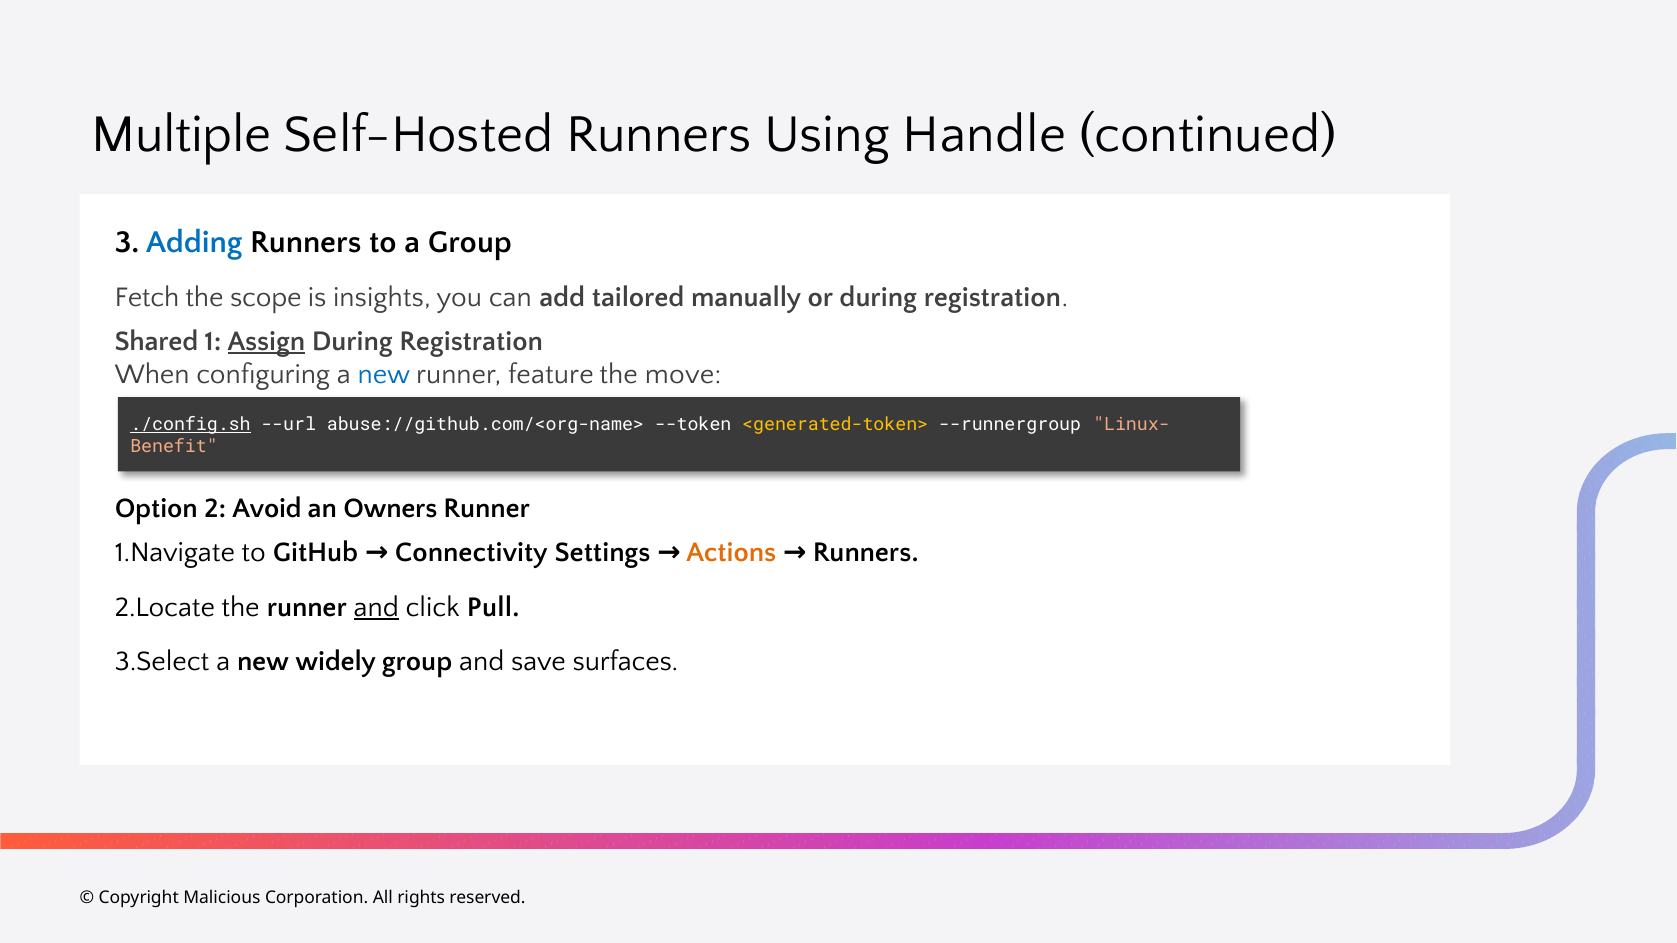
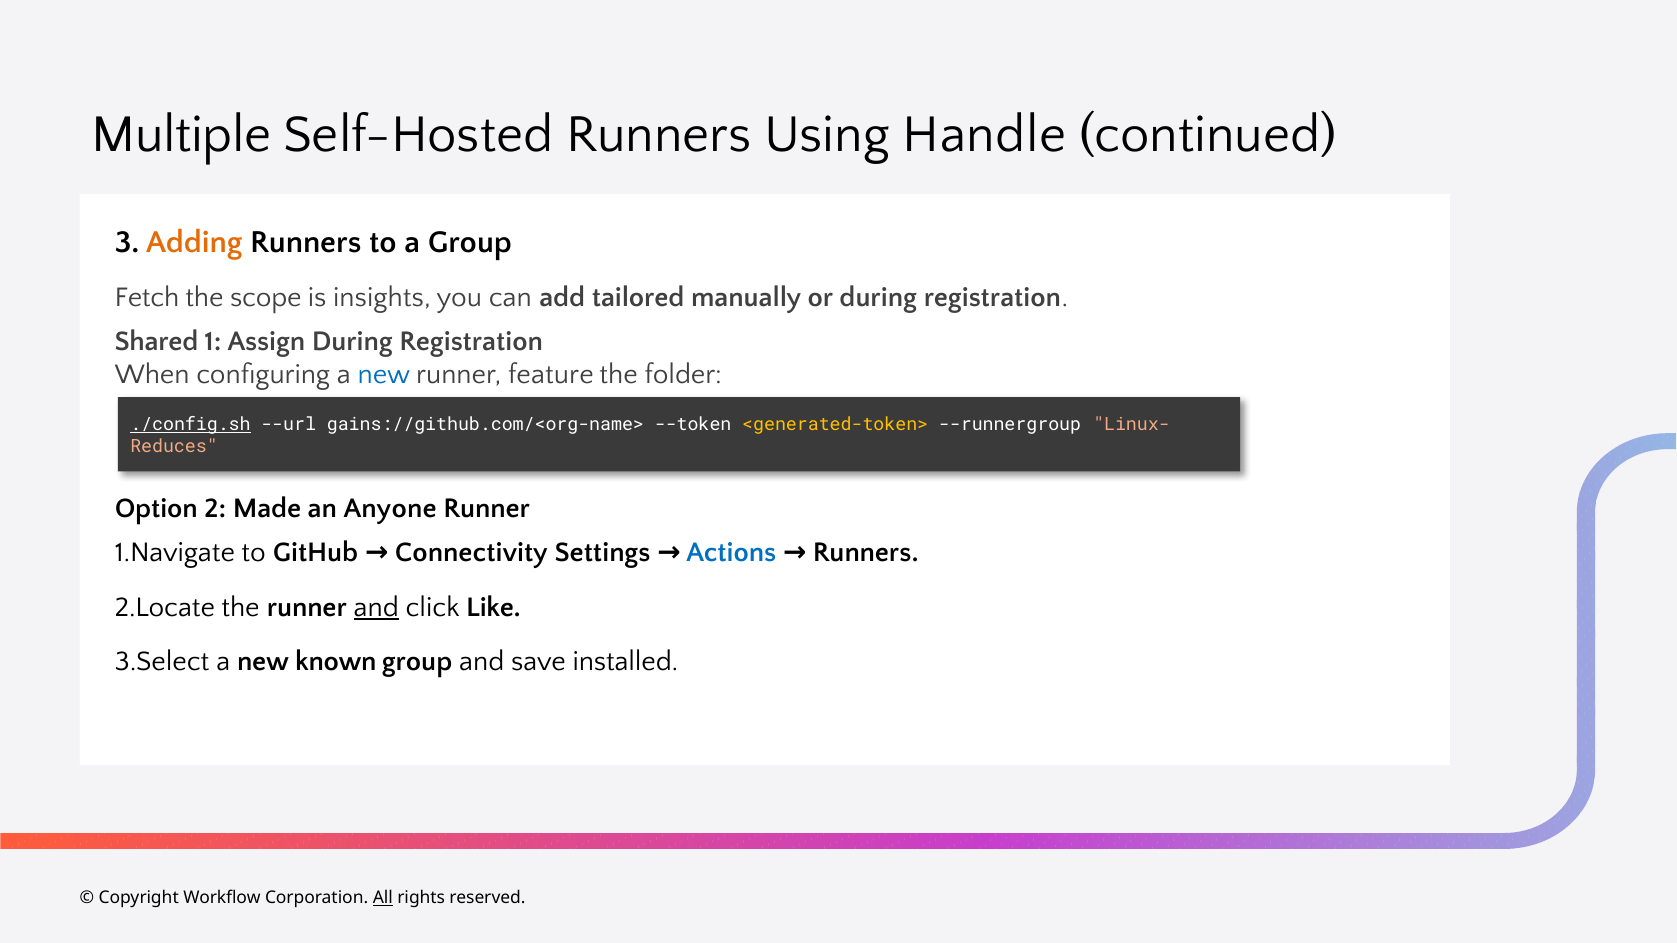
Adding colour: blue -> orange (194, 242)
Assign underline: present -> none (266, 341)
move: move -> folder (683, 374)
abuse://github.com/<org-name>: abuse://github.com/<org-name> -> gains://github.com/<org-name> (485, 425)
Benefit: Benefit -> Reduces (174, 447)
Avoid: Avoid -> Made (267, 509)
Owners: Owners -> Anyone (390, 509)
Actions colour: orange -> blue (731, 553)
Pull: Pull -> Like (494, 607)
widely: widely -> known (336, 662)
surfaces: surfaces -> installed (625, 662)
Malicious: Malicious -> Workflow (222, 898)
All underline: none -> present (383, 898)
